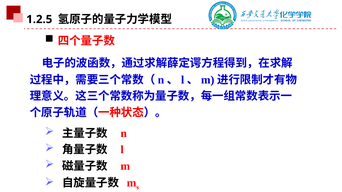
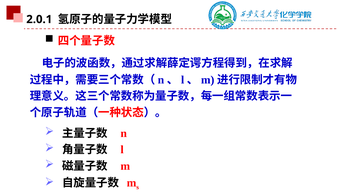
1.2.5: 1.2.5 -> 2.0.1 (39, 19)
